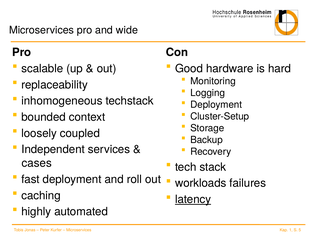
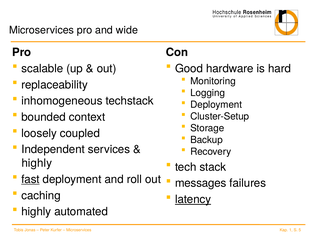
cases: cases -> highly (37, 163)
fast underline: none -> present (30, 179)
workloads: workloads -> messages (201, 183)
